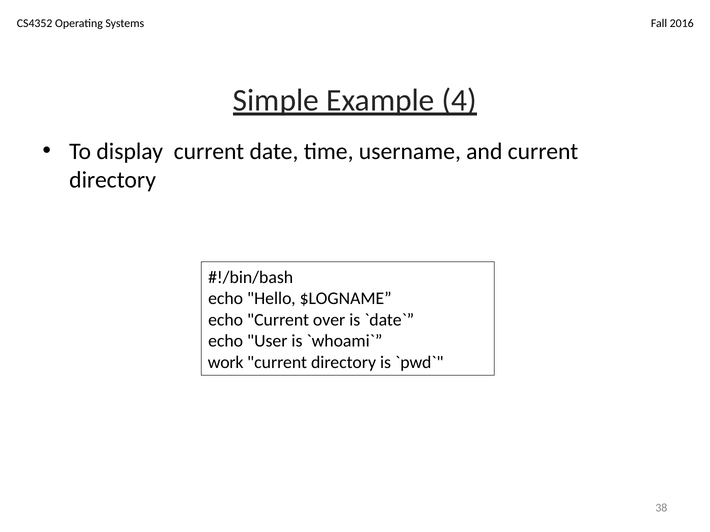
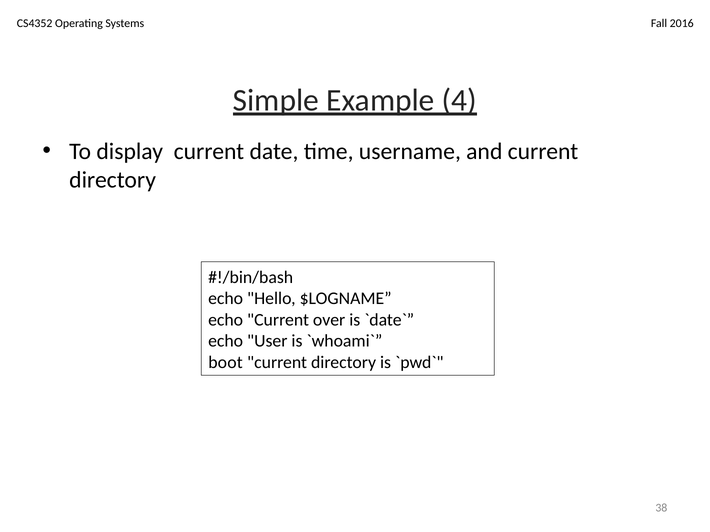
work: work -> boot (225, 363)
